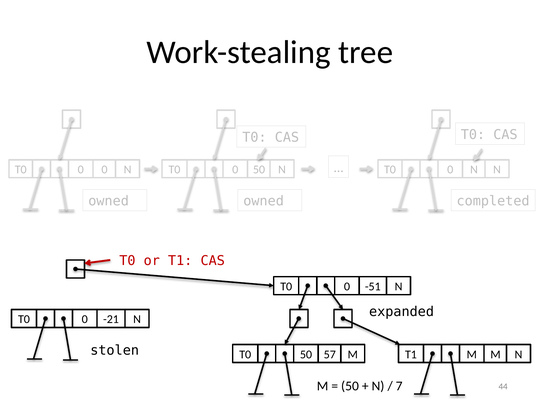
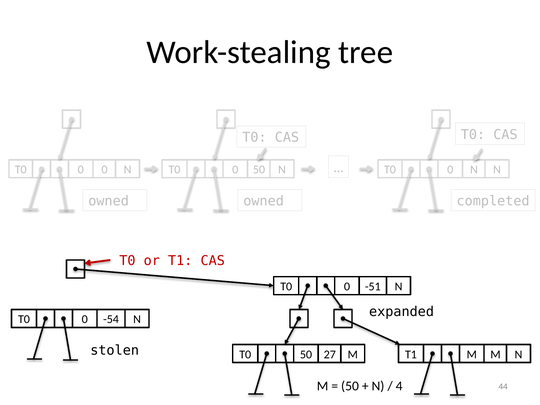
-21: -21 -> -54 (111, 319)
57: 57 -> 27 (330, 354)
7: 7 -> 4 (399, 386)
